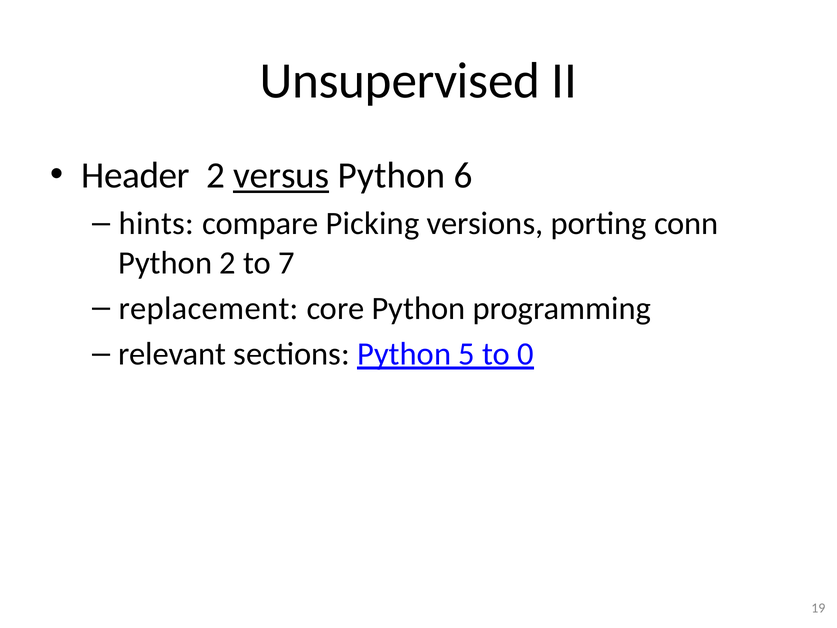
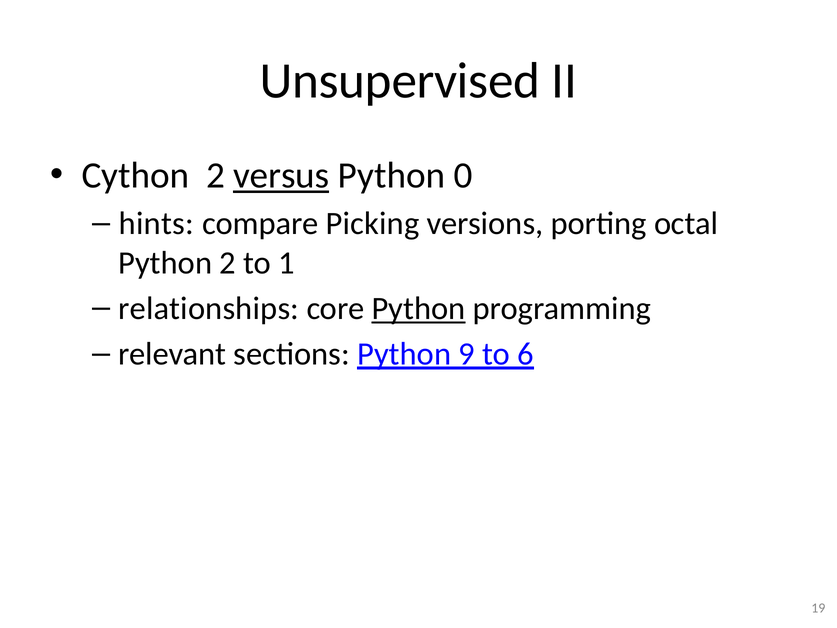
Header: Header -> Cython (135, 176)
6: 6 -> 0 (463, 176)
conn: conn -> octal (686, 224)
7: 7 -> 1 (286, 263)
replacement: replacement -> relationships (209, 308)
Python underline: none -> present (419, 308)
5: 5 -> 9 (467, 354)
0: 0 -> 6 (525, 354)
